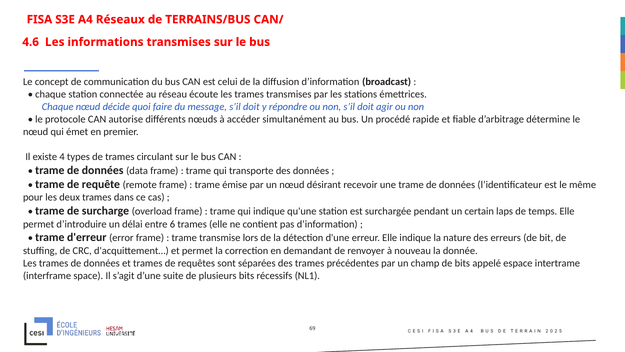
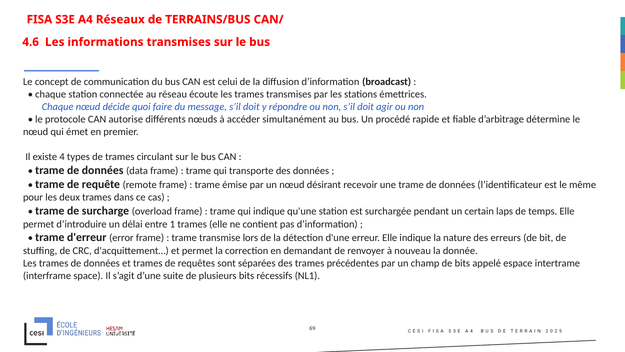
6: 6 -> 1 (172, 224)
